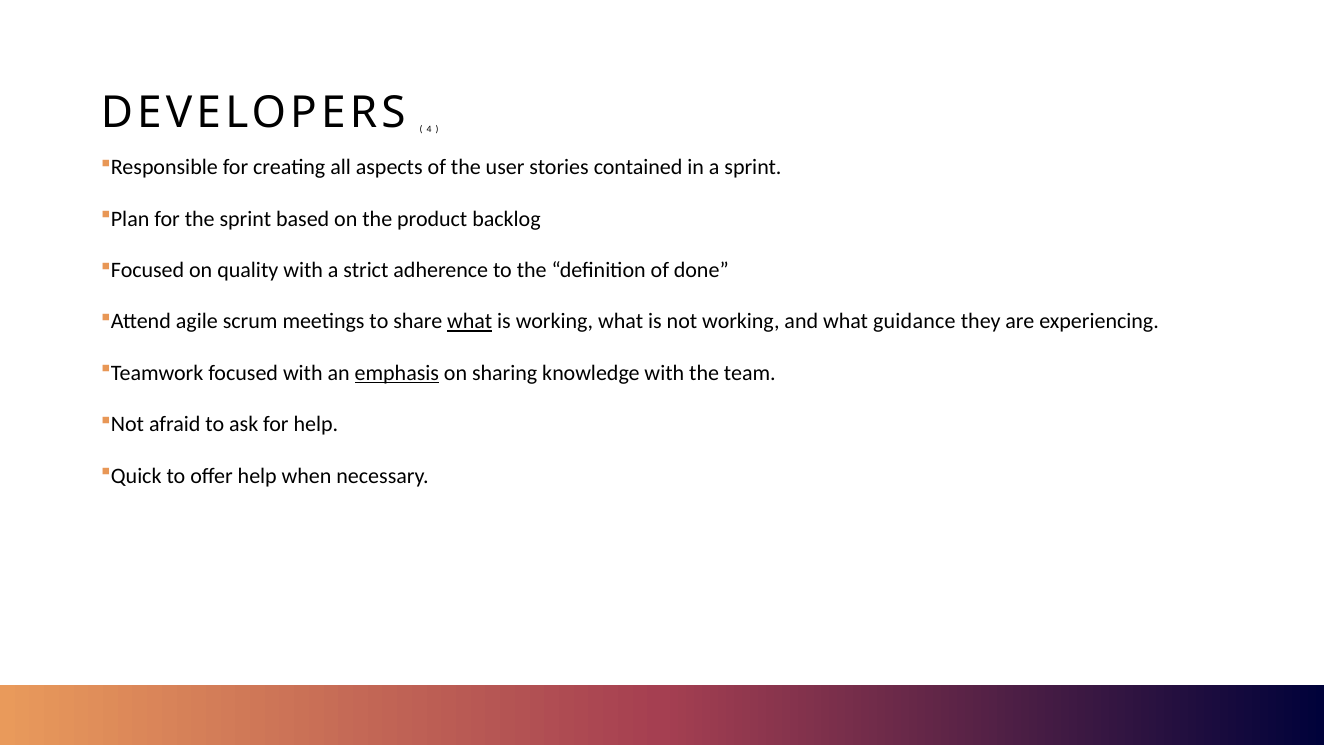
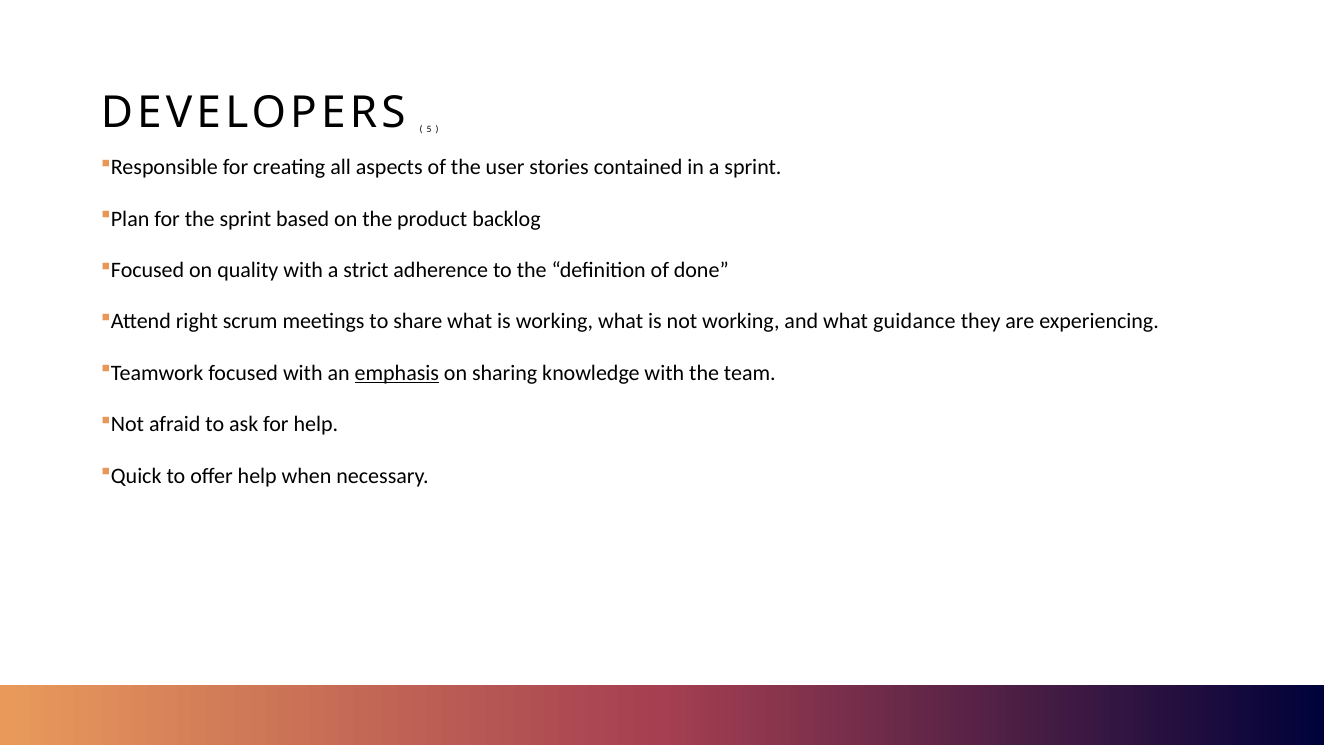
4: 4 -> 5 (429, 129)
agile: agile -> right (197, 321)
what underline: present -> none (470, 321)
